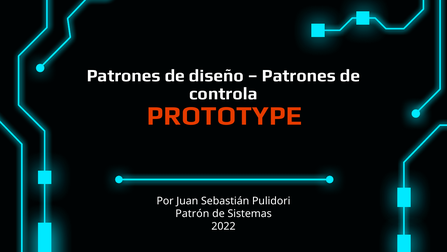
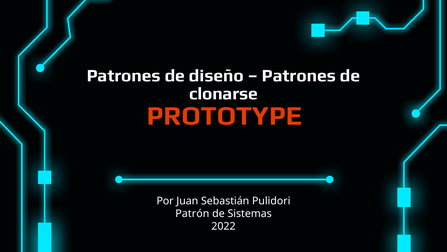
controla: controla -> clonarse (224, 93)
